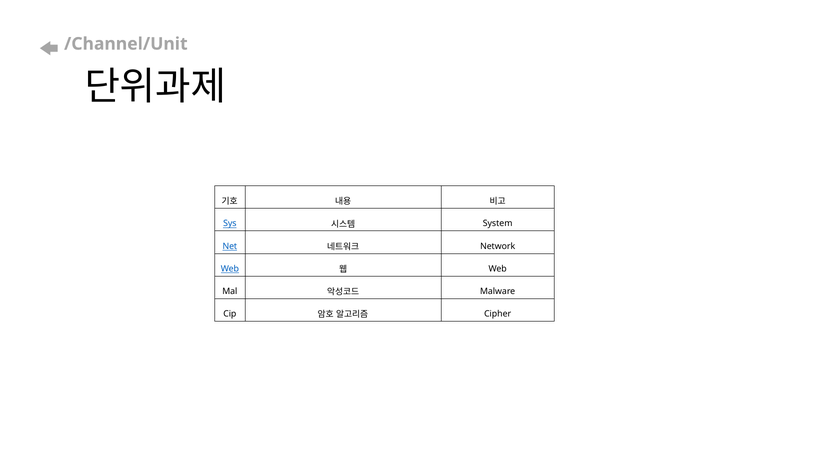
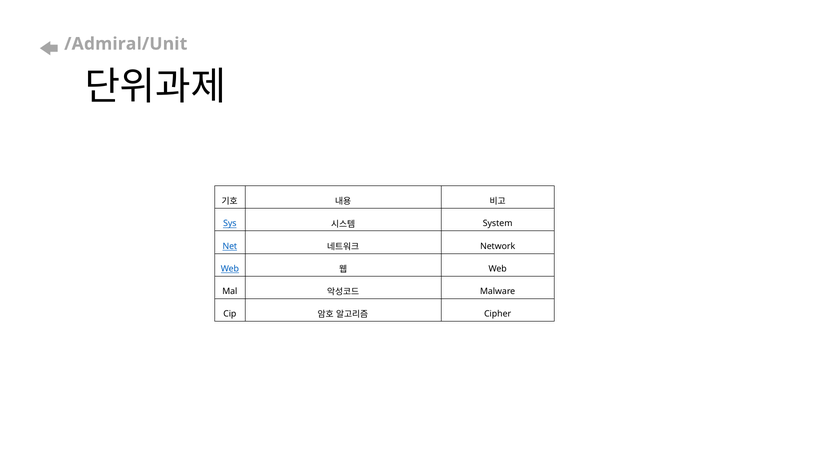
/Channel/Unit: /Channel/Unit -> /Admiral/Unit (126, 44)
